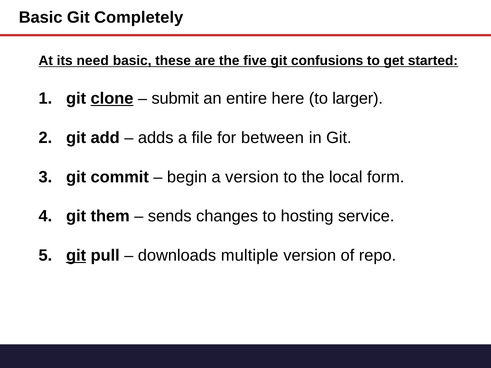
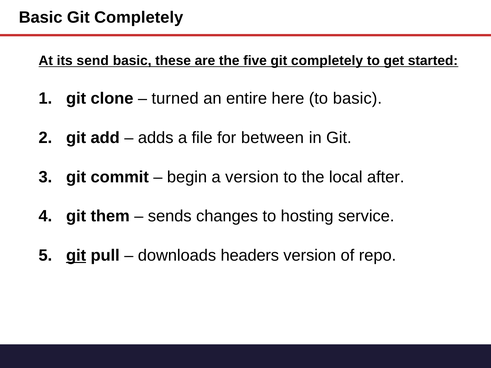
need: need -> send (93, 61)
five git confusions: confusions -> completely (327, 61)
clone underline: present -> none (112, 99)
submit: submit -> turned (175, 99)
to larger: larger -> basic (357, 99)
form: form -> after (386, 177)
multiple: multiple -> headers (250, 256)
